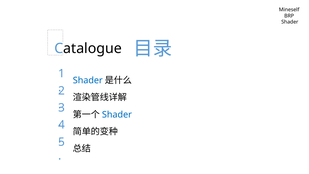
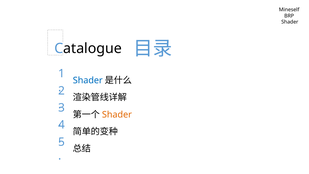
Shader colour: blue -> orange (117, 114)
